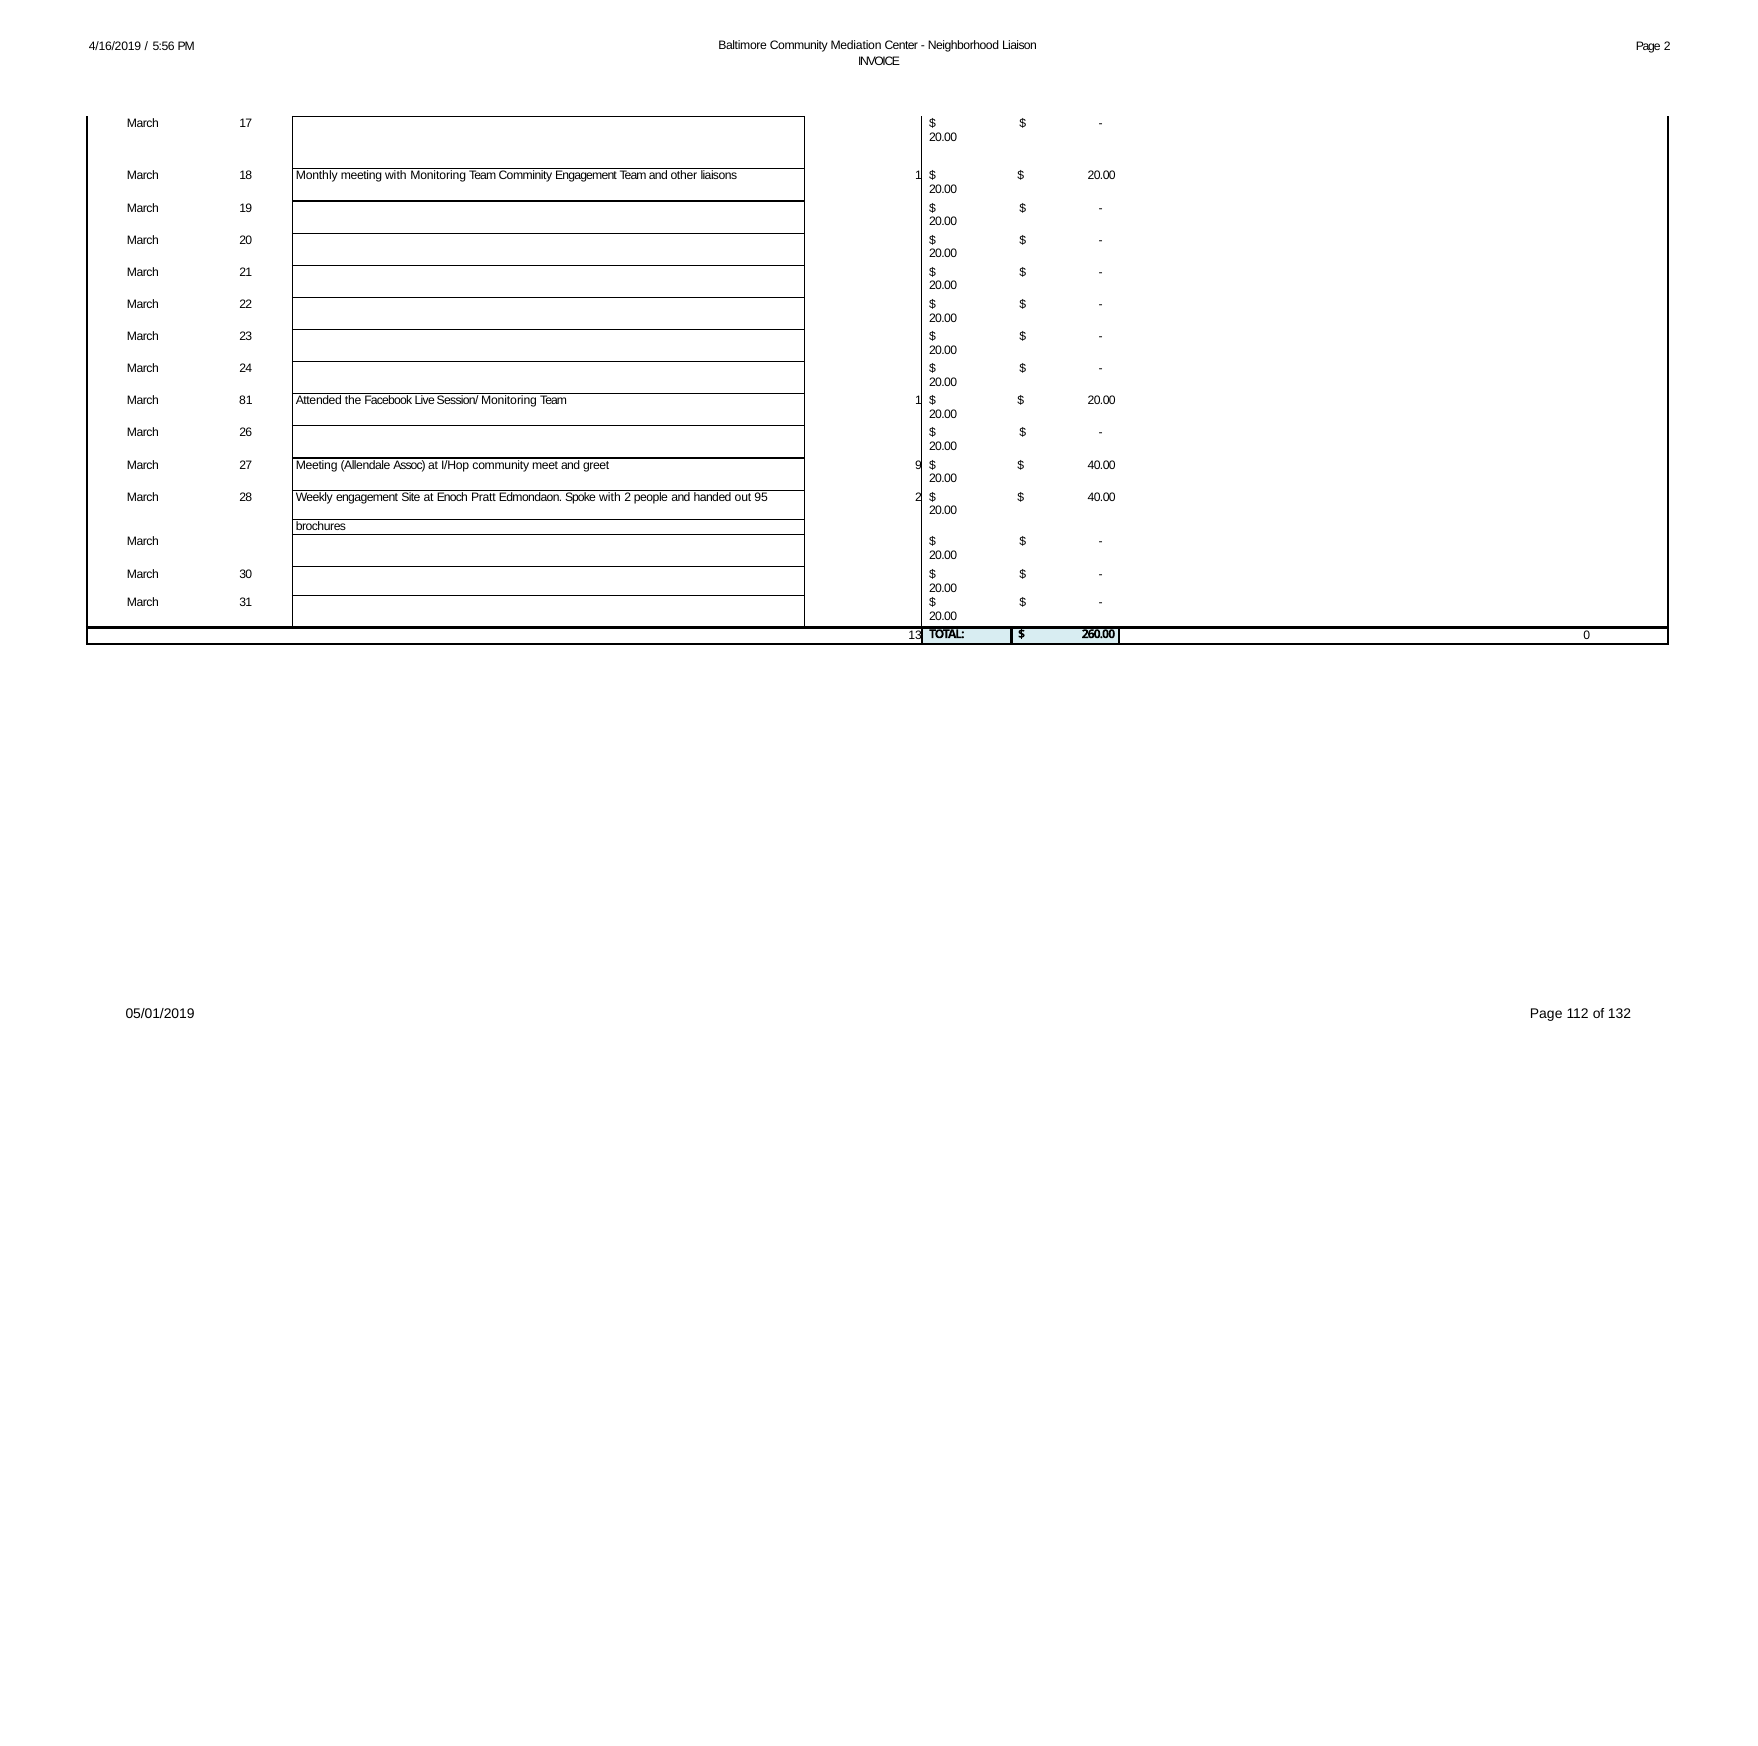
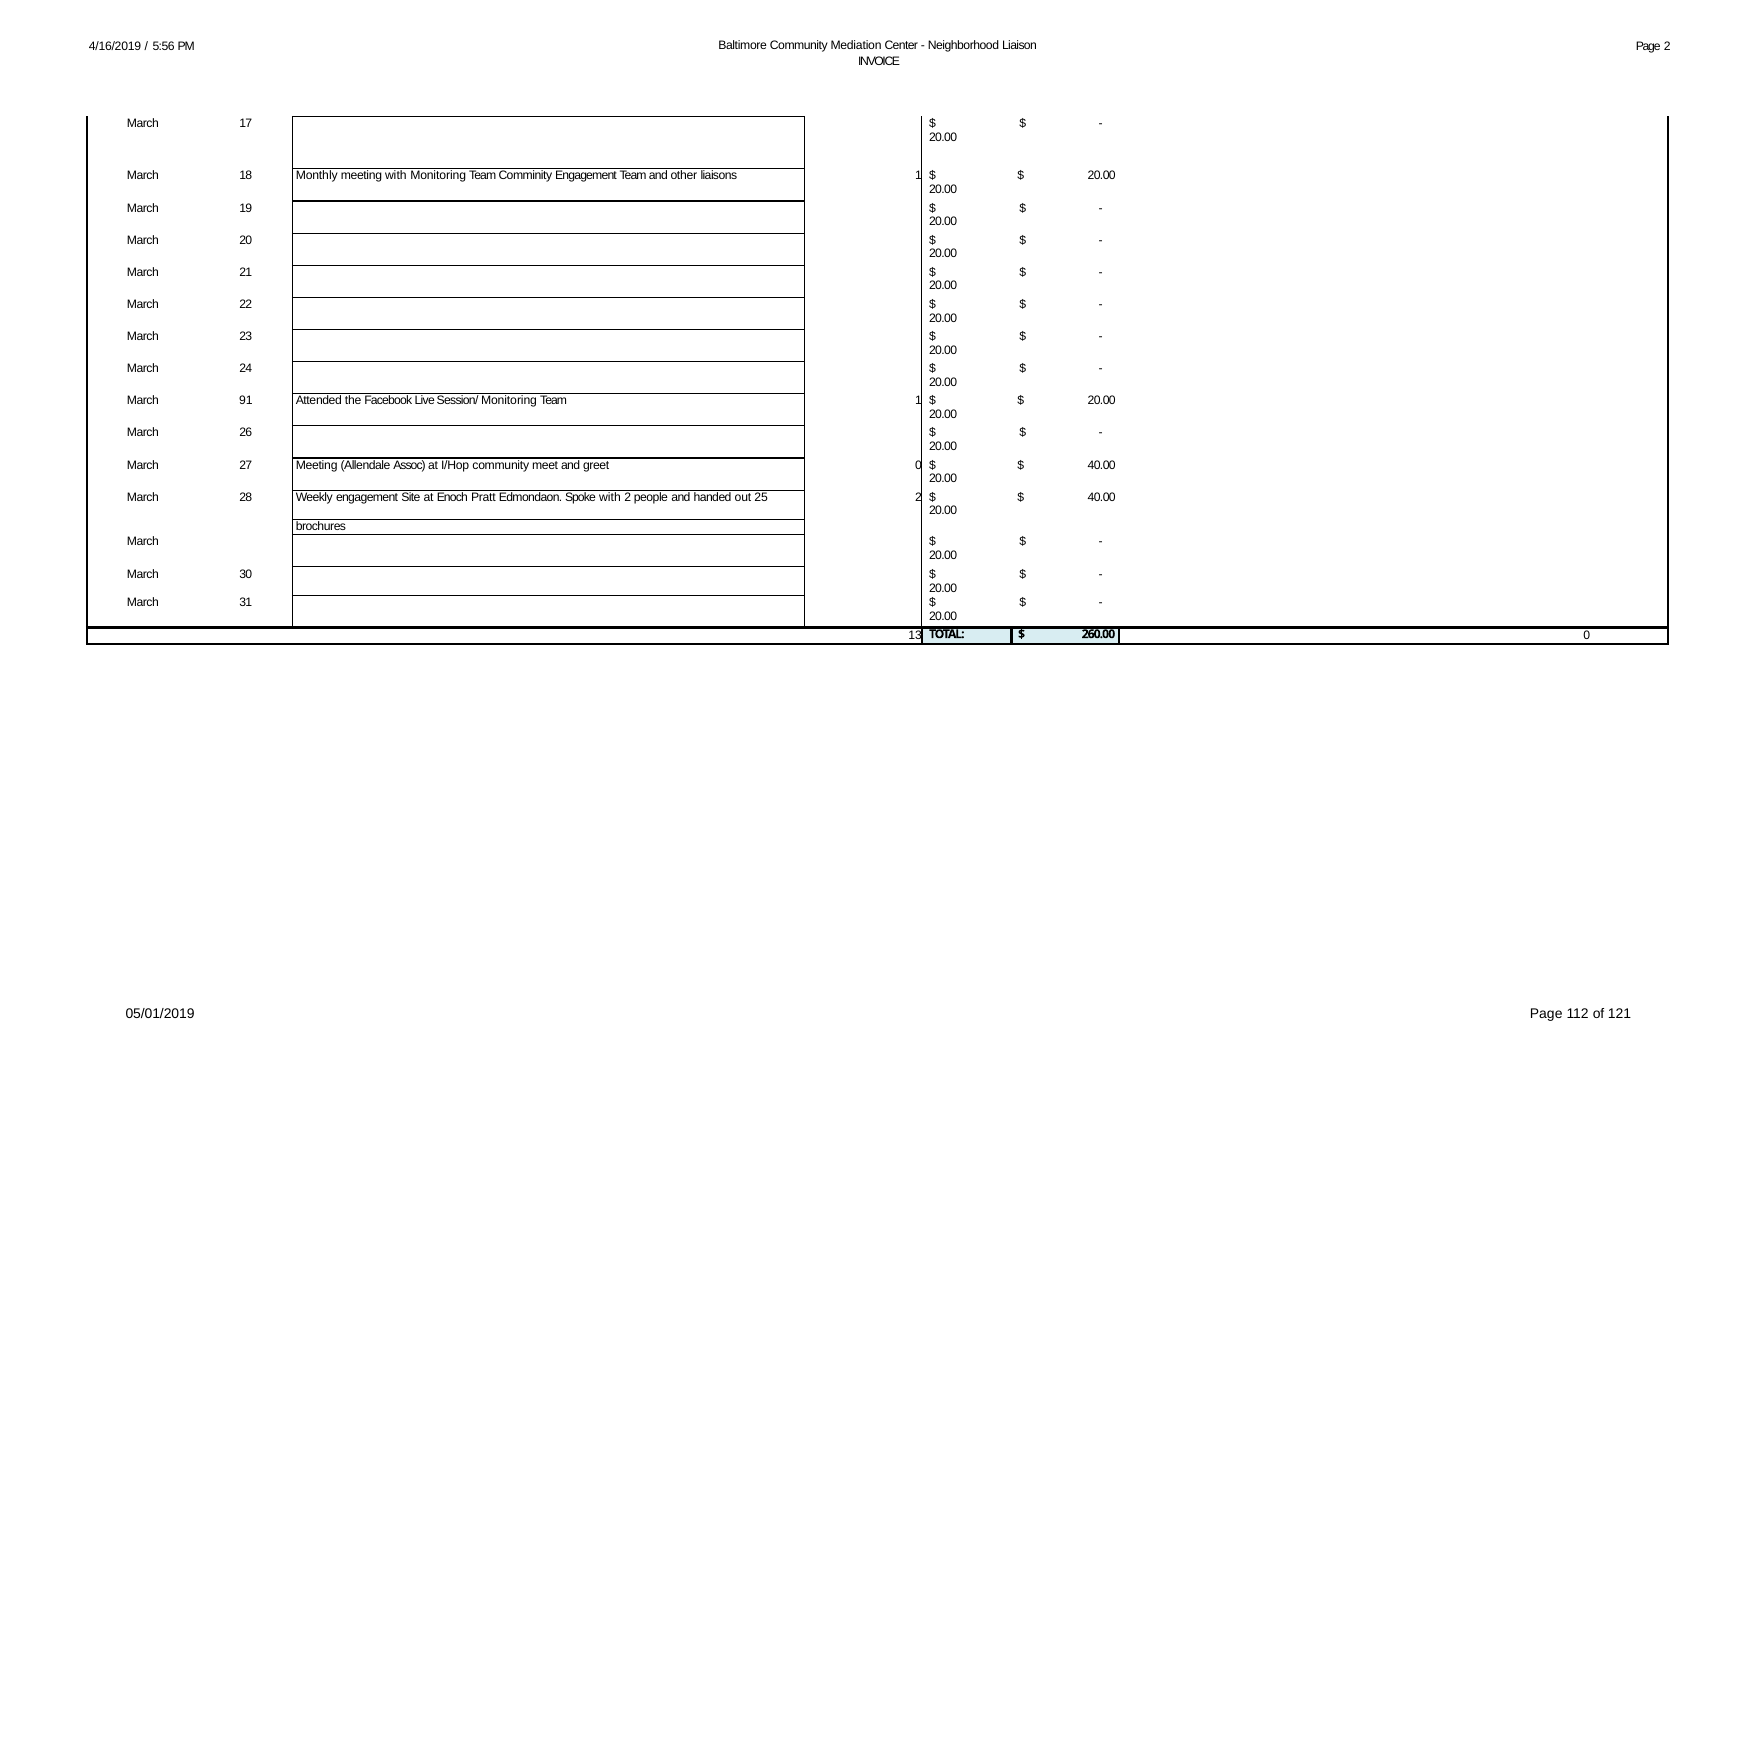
81: 81 -> 91 (246, 401)
greet 9: 9 -> 0 (918, 465)
95: 95 -> 25 (761, 497)
132: 132 -> 121 (1620, 1014)
